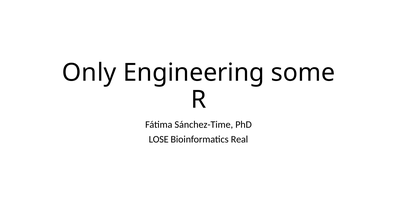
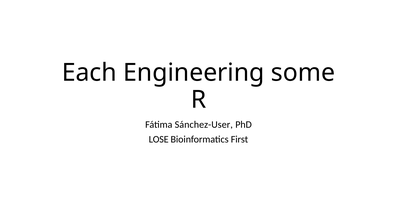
Only: Only -> Each (89, 72)
Sánchez-Time: Sánchez-Time -> Sánchez-User (204, 124)
Real: Real -> First (239, 139)
